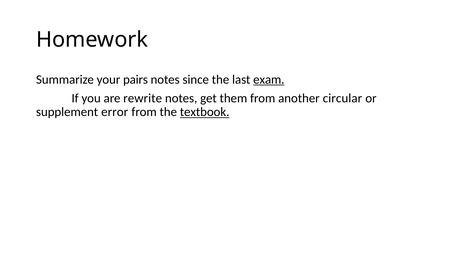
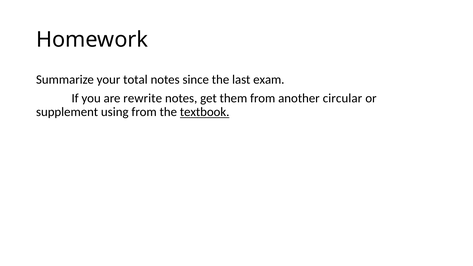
pairs: pairs -> total (135, 79)
exam underline: present -> none (269, 79)
error: error -> using (115, 112)
